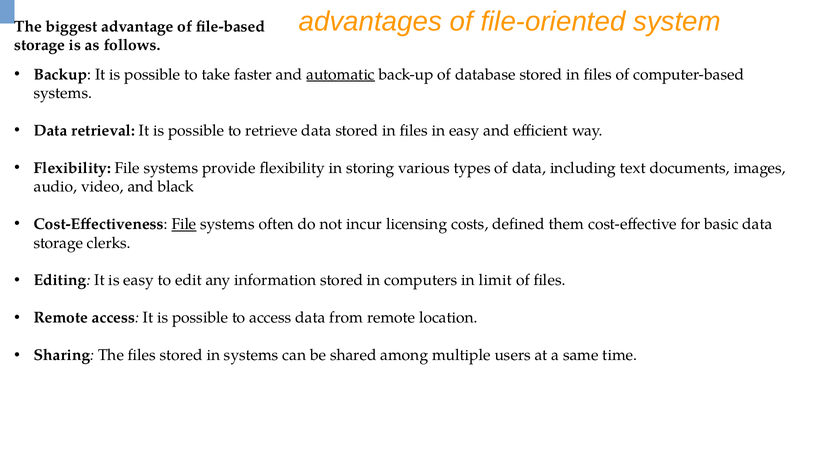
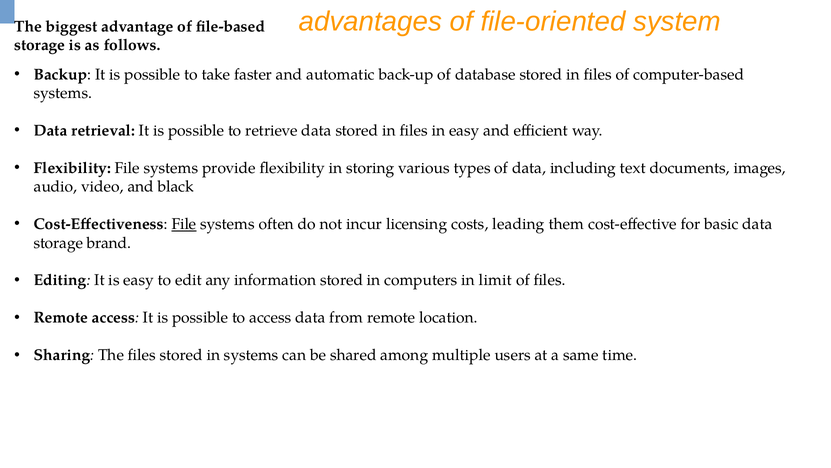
automatic underline: present -> none (341, 74)
defined: defined -> leading (518, 224)
clerks: clerks -> brand (109, 243)
